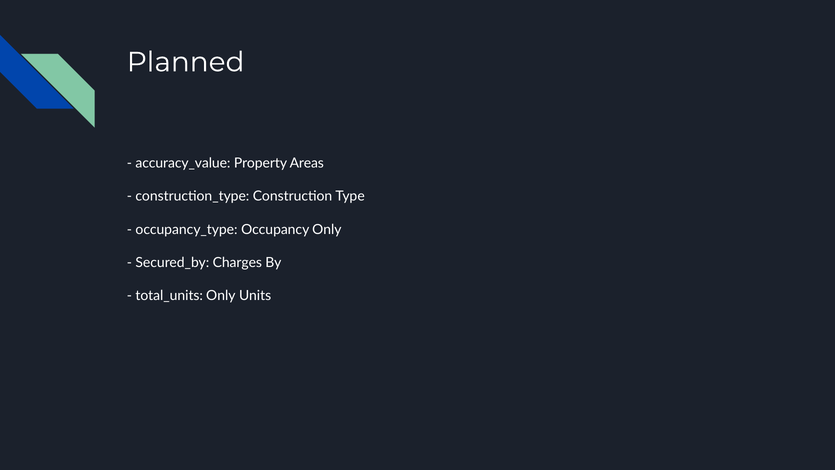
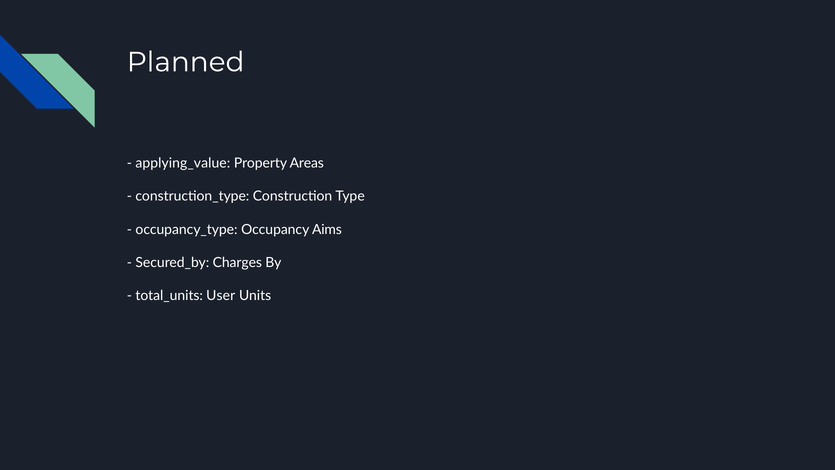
accuracy_value: accuracy_value -> applying_value (183, 163)
Occupancy Only: Only -> Aims (327, 229)
total_units Only: Only -> User (221, 296)
